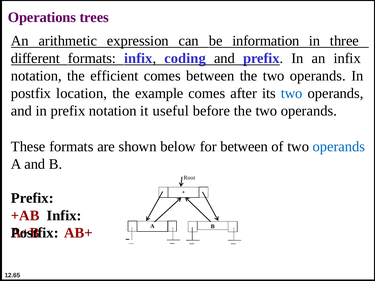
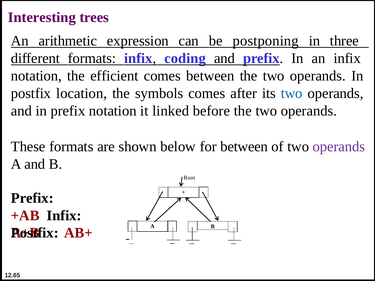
Operations: Operations -> Interesting (42, 17)
information: information -> postponing (266, 41)
example: example -> symbols (159, 93)
useful: useful -> linked (171, 111)
operands colour: blue -> purple (339, 147)
